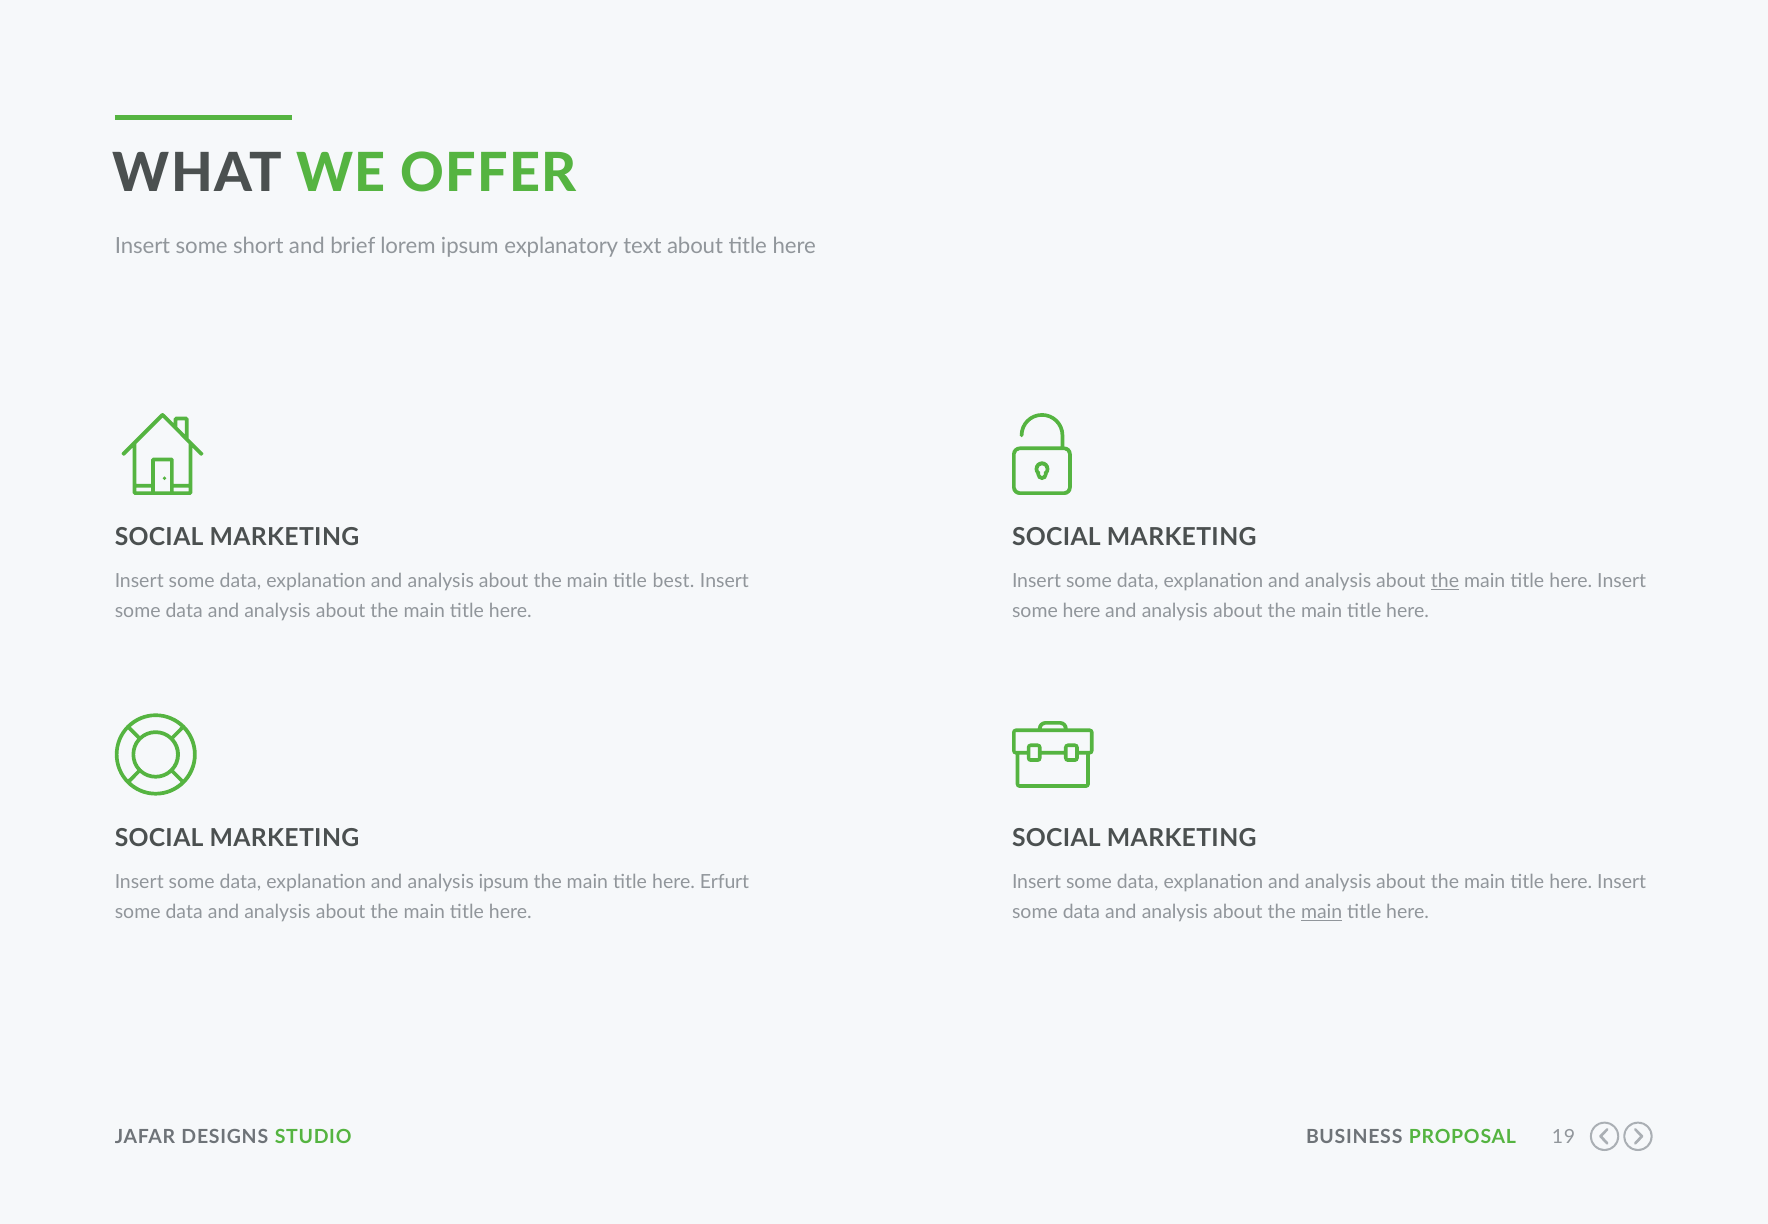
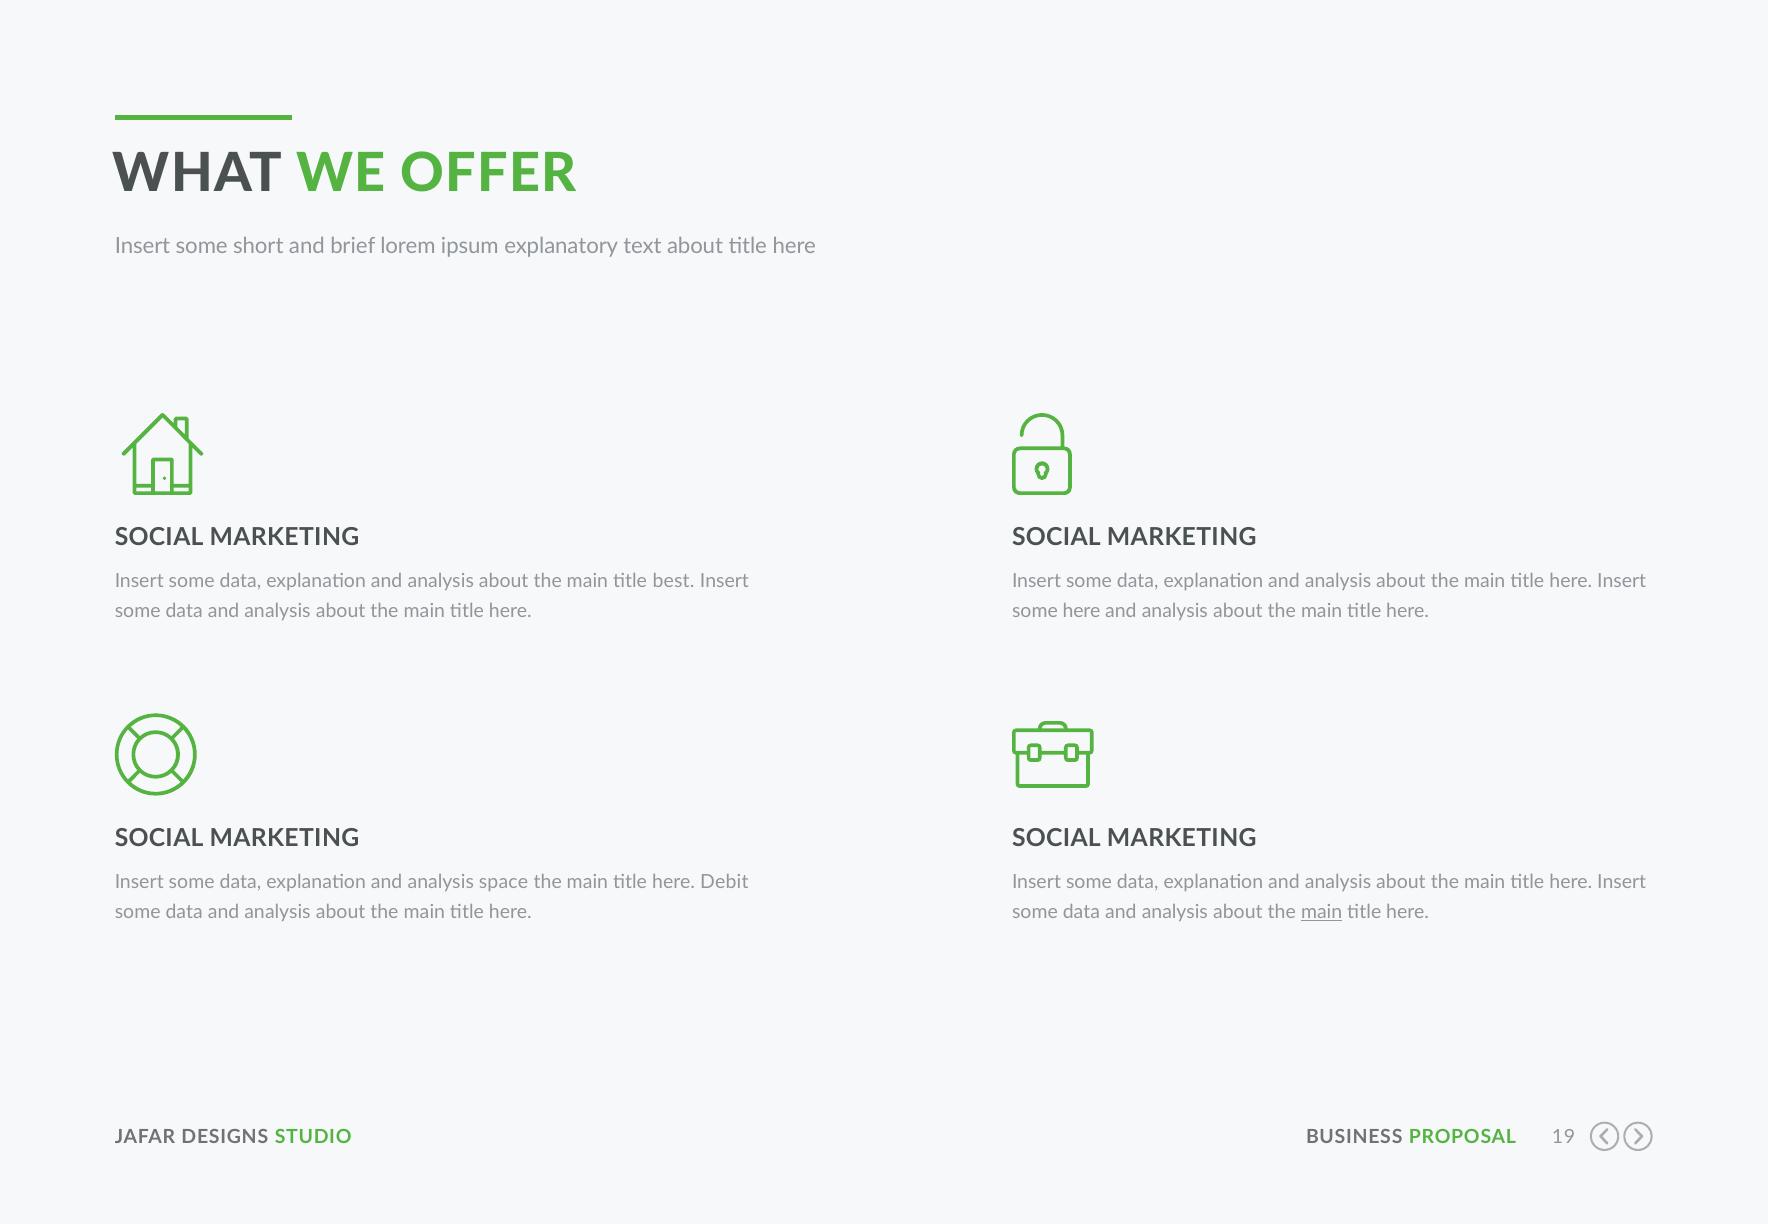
the underline: present -> none (1445, 581)
analysis ipsum: ipsum -> space (504, 882)
Erfurt: Erfurt -> Debit (724, 882)
